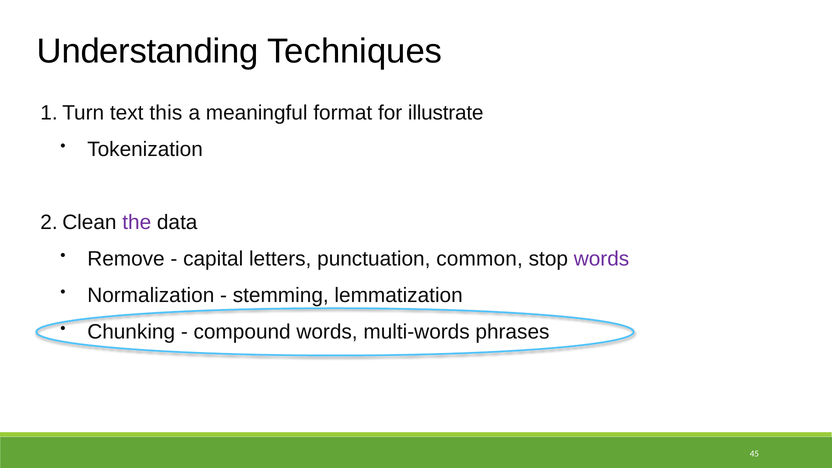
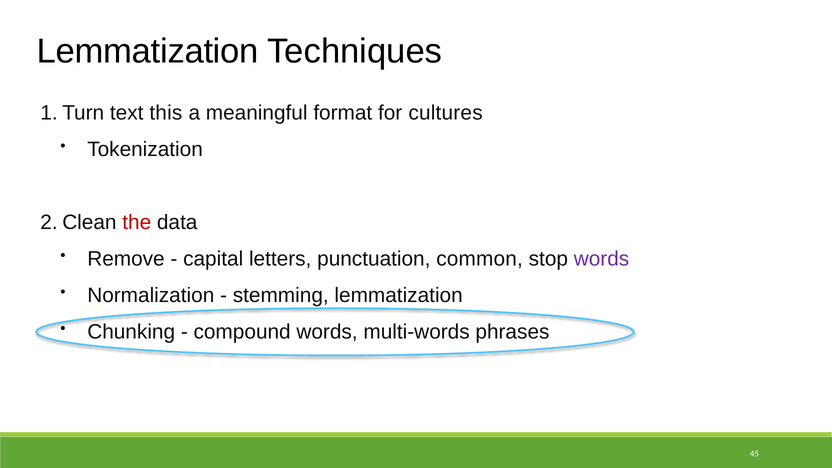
Understanding: Understanding -> Lemmatization (148, 51)
illustrate: illustrate -> cultures (446, 113)
the colour: purple -> red (137, 222)
